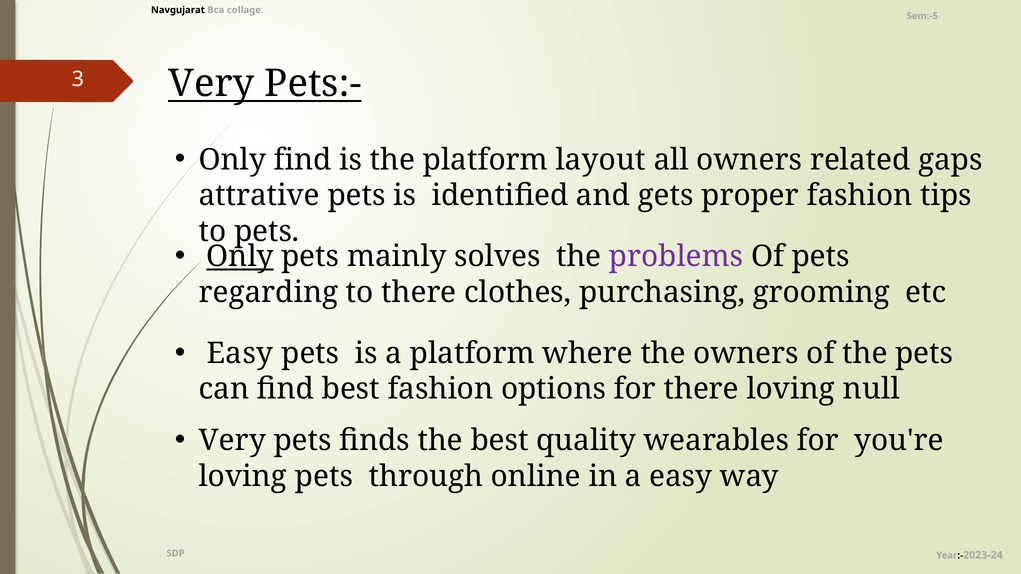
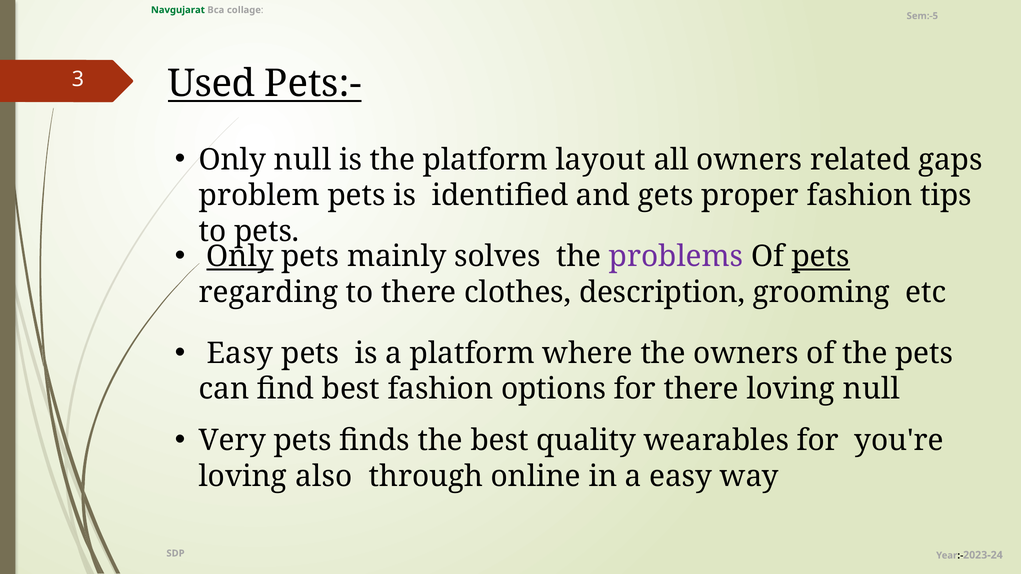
Navgujarat colour: black -> green (178, 10)
Very: Very -> Used (212, 84)
Only find: find -> null (303, 160)
attrative: attrative -> problem (259, 196)
pets underline: none -> present (821, 257)
purchasing: purchasing -> description (662, 292)
loving pets: pets -> also (324, 476)
